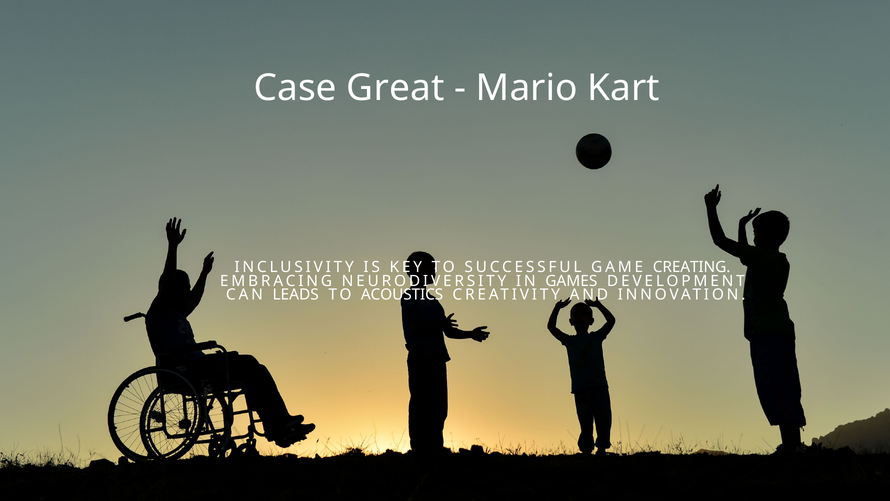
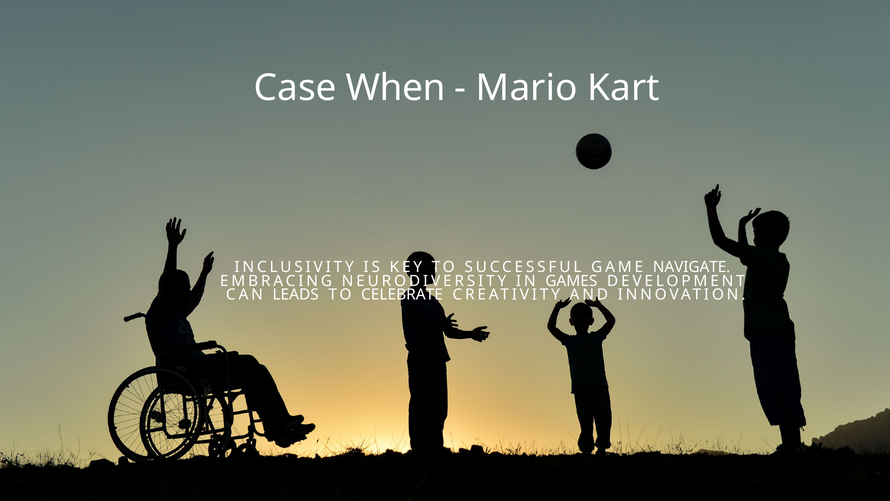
Great: Great -> When (396, 88)
CREATING: CREATING -> NAVIGATE (692, 267)
ACOUSTICS: ACOUSTICS -> CELEBRATE (402, 295)
